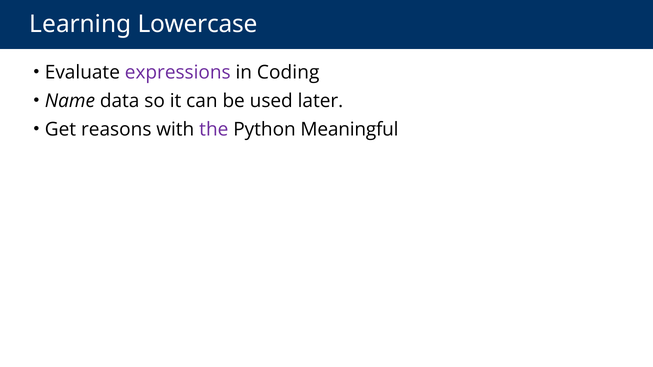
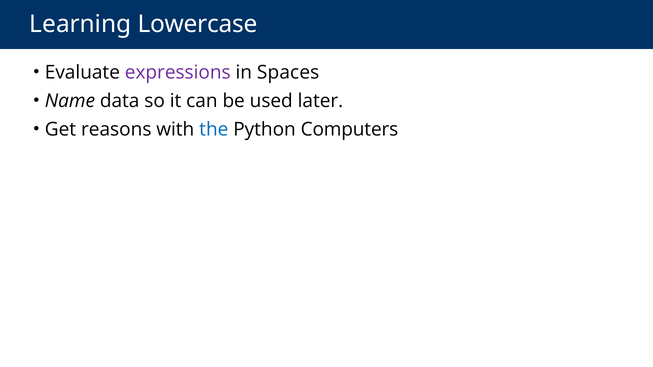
Coding: Coding -> Spaces (288, 72)
the colour: purple -> blue (214, 130)
Meaningful: Meaningful -> Computers (349, 130)
